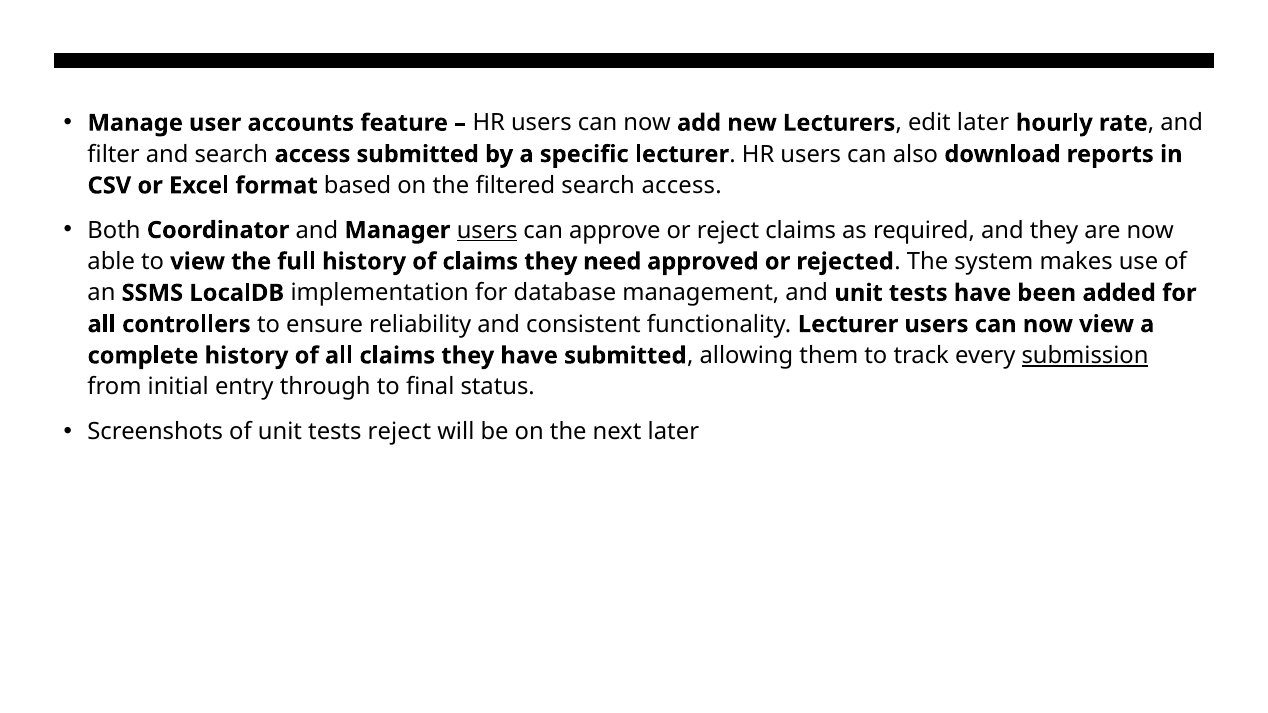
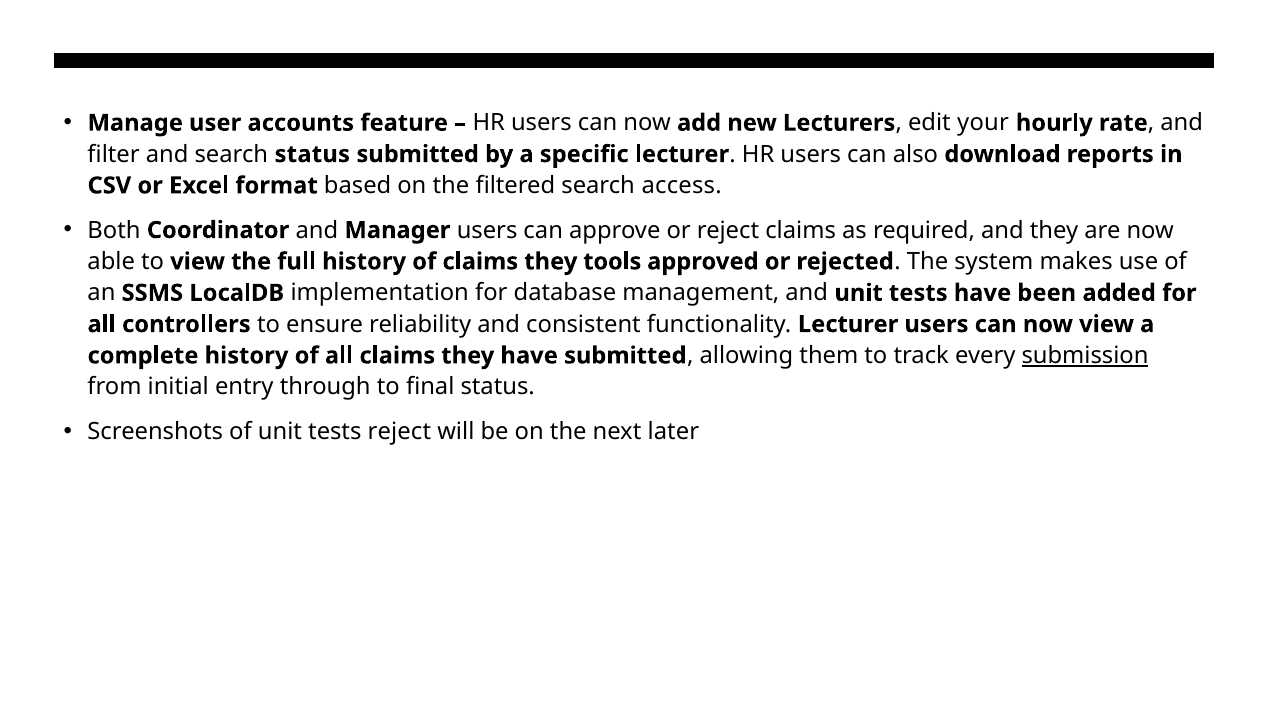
edit later: later -> your (983, 123)
and search access: access -> status (312, 154)
users underline: present -> none (487, 230)
need: need -> tools (612, 262)
